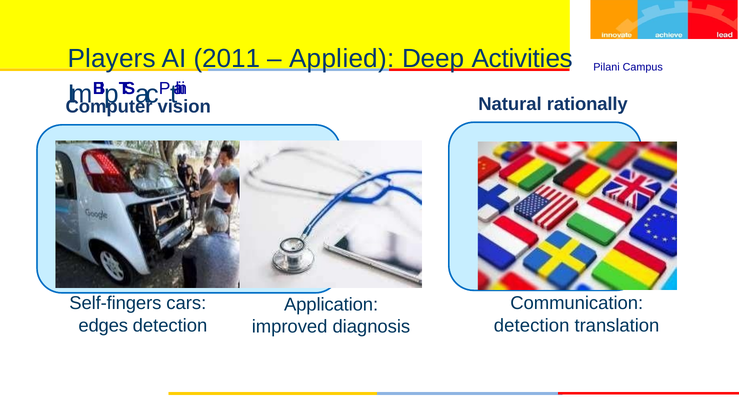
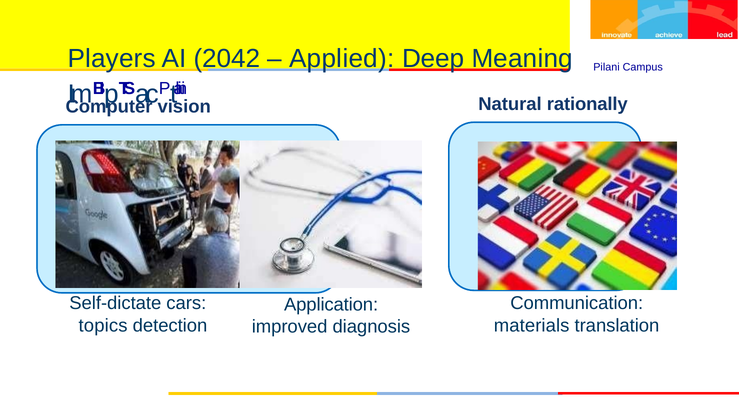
2011: 2011 -> 2042 (227, 59)
Activities: Activities -> Meaning (522, 59)
Self-fingers: Self-fingers -> Self-dictate (115, 303)
edges: edges -> topics (103, 325)
detection: detection -> materials (532, 325)
